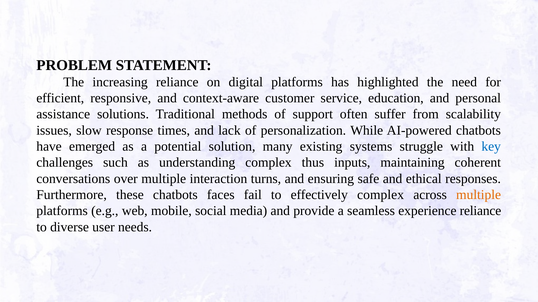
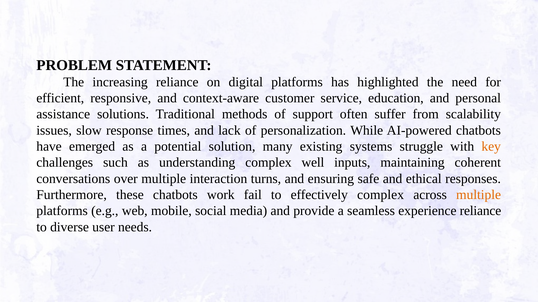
key colour: blue -> orange (491, 147)
thus: thus -> well (313, 163)
faces: faces -> work (221, 195)
